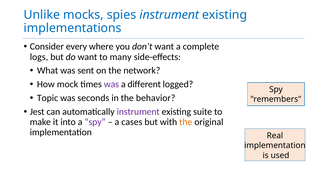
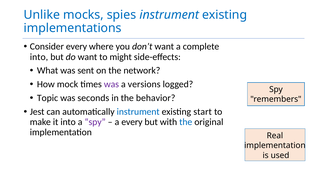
logs: logs -> into (39, 57)
many: many -> might (121, 57)
different: different -> versions (144, 84)
instrument colour: purple -> blue (138, 112)
suite: suite -> start (203, 112)
a cases: cases -> every (132, 122)
the colour: orange -> blue (186, 122)
